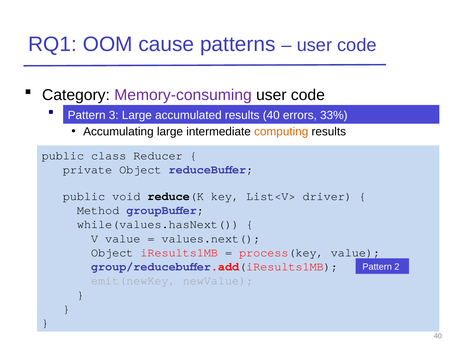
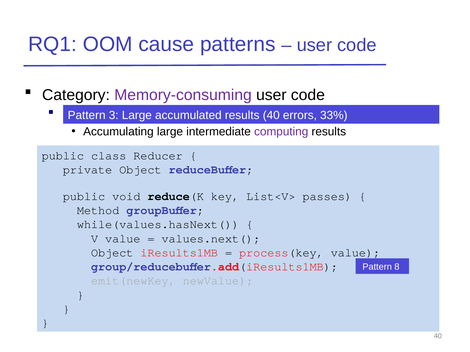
computing colour: orange -> purple (281, 132)
driver: driver -> passes (327, 197)
2: 2 -> 8 (397, 267)
